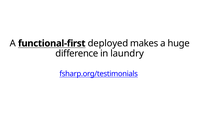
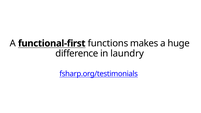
deployed: deployed -> functions (108, 43)
